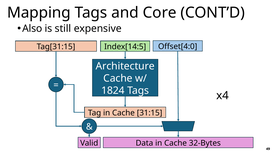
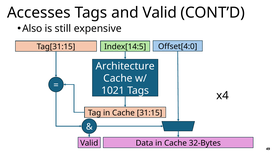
Mapping: Mapping -> Accesses (39, 13)
and Core: Core -> Valid (160, 13)
1824: 1824 -> 1021 (113, 91)
